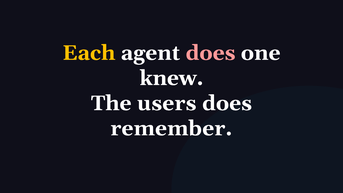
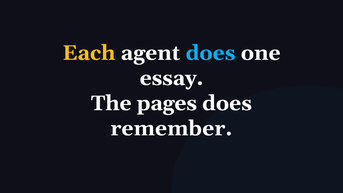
does colour: pink -> light blue (210, 53)
knew: knew -> essay (172, 78)
users: users -> pages (167, 103)
